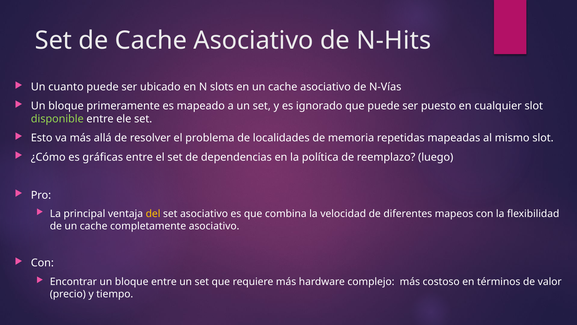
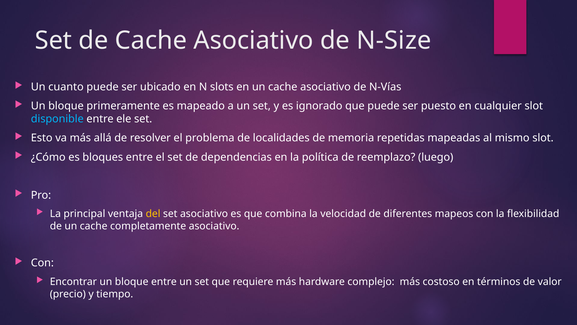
N-Hits: N-Hits -> N-Size (394, 41)
disponible colour: light green -> light blue (57, 119)
gráficas: gráficas -> bloques (103, 157)
